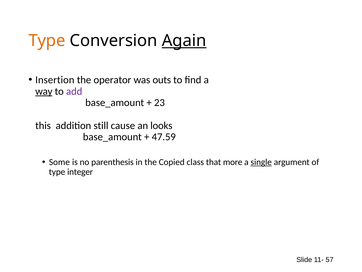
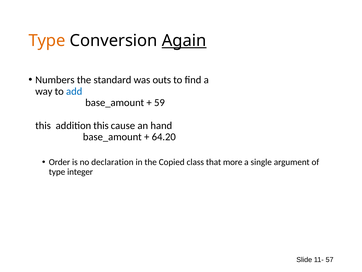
Insertion: Insertion -> Numbers (55, 80)
operator: operator -> standard (112, 80)
way underline: present -> none (44, 91)
add colour: purple -> blue (74, 91)
23: 23 -> 59 (159, 103)
addition still: still -> this (101, 125)
looks: looks -> hand (161, 125)
47.59: 47.59 -> 64.20 (164, 137)
Some: Some -> Order (59, 162)
parenthesis: parenthesis -> declaration (112, 162)
single underline: present -> none (261, 162)
